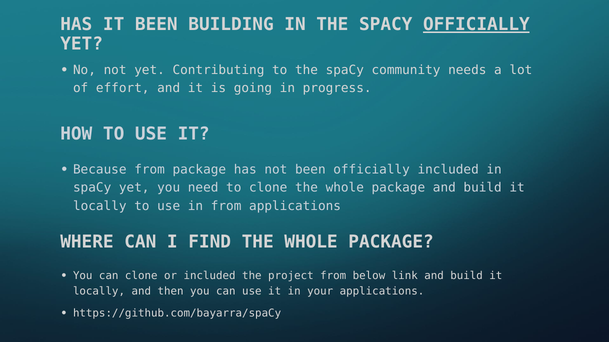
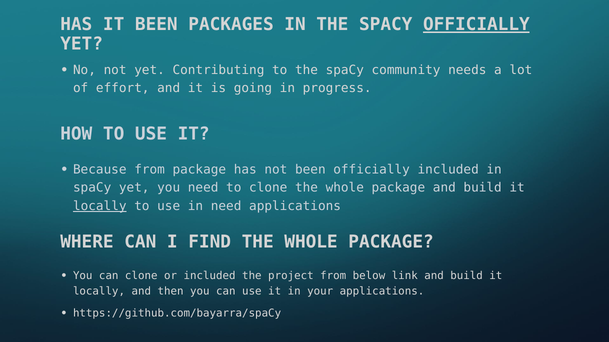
BUILDING: BUILDING -> PACKAGES (231, 25)
locally underline: none -> present (100, 206)
in from: from -> need (226, 206)
